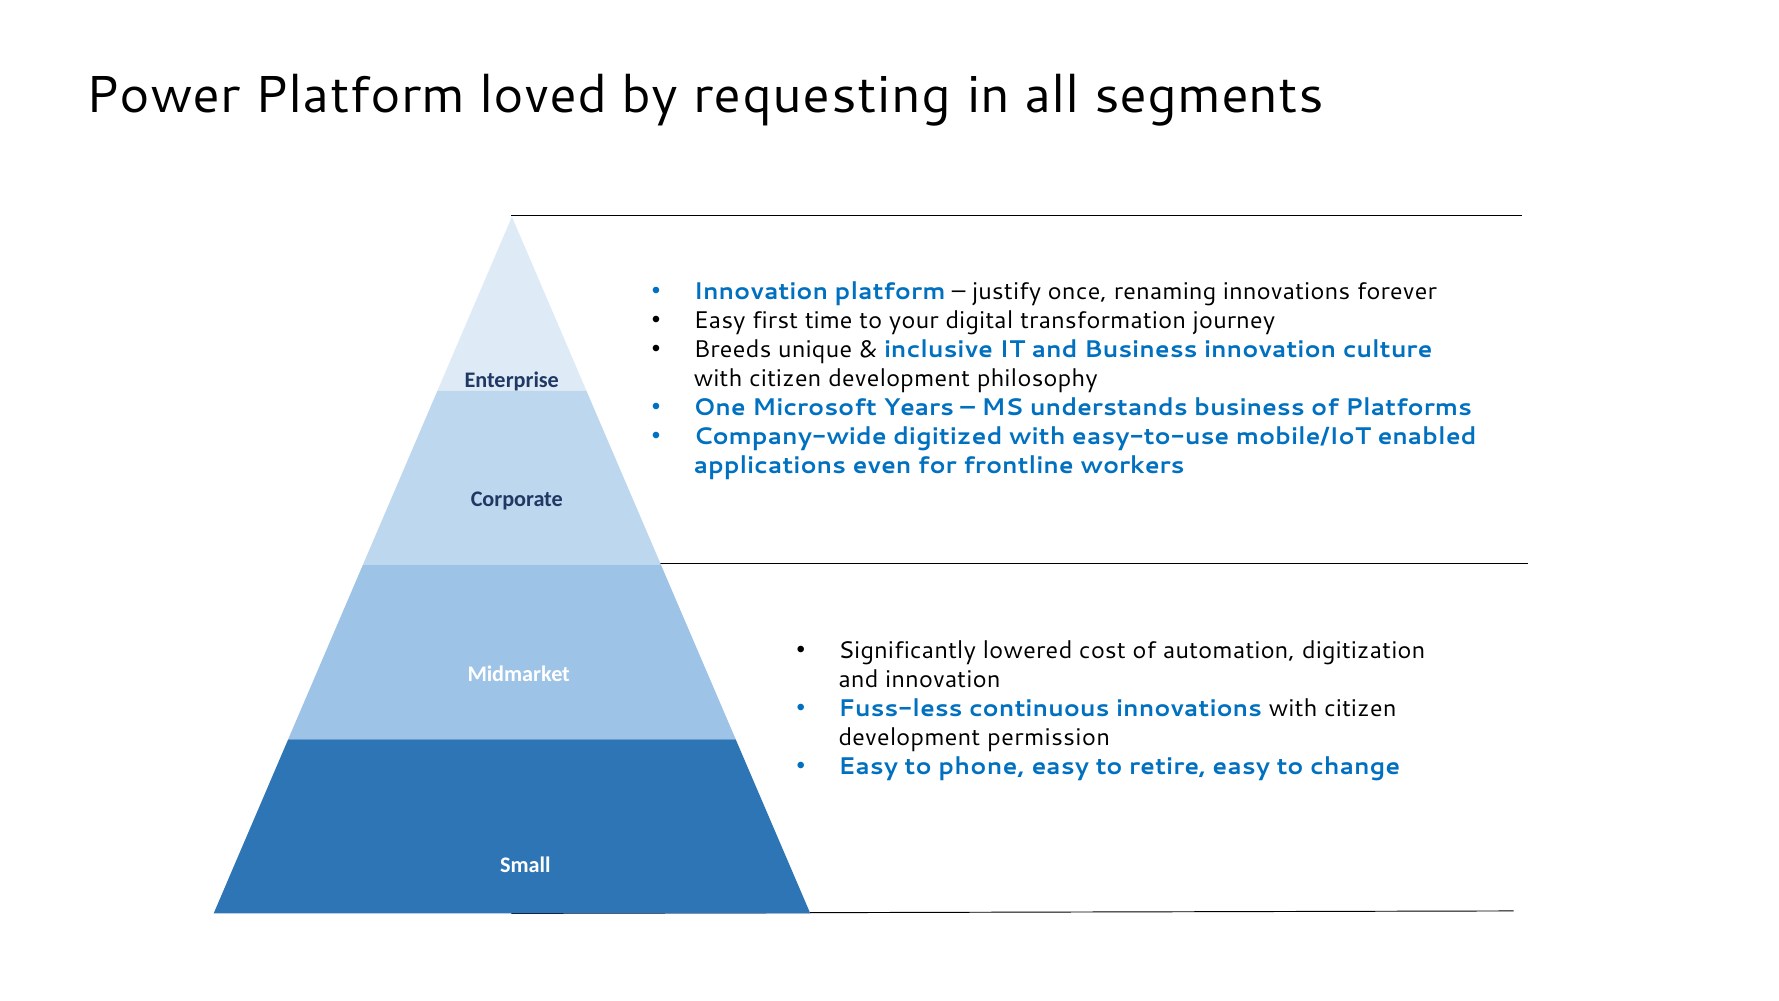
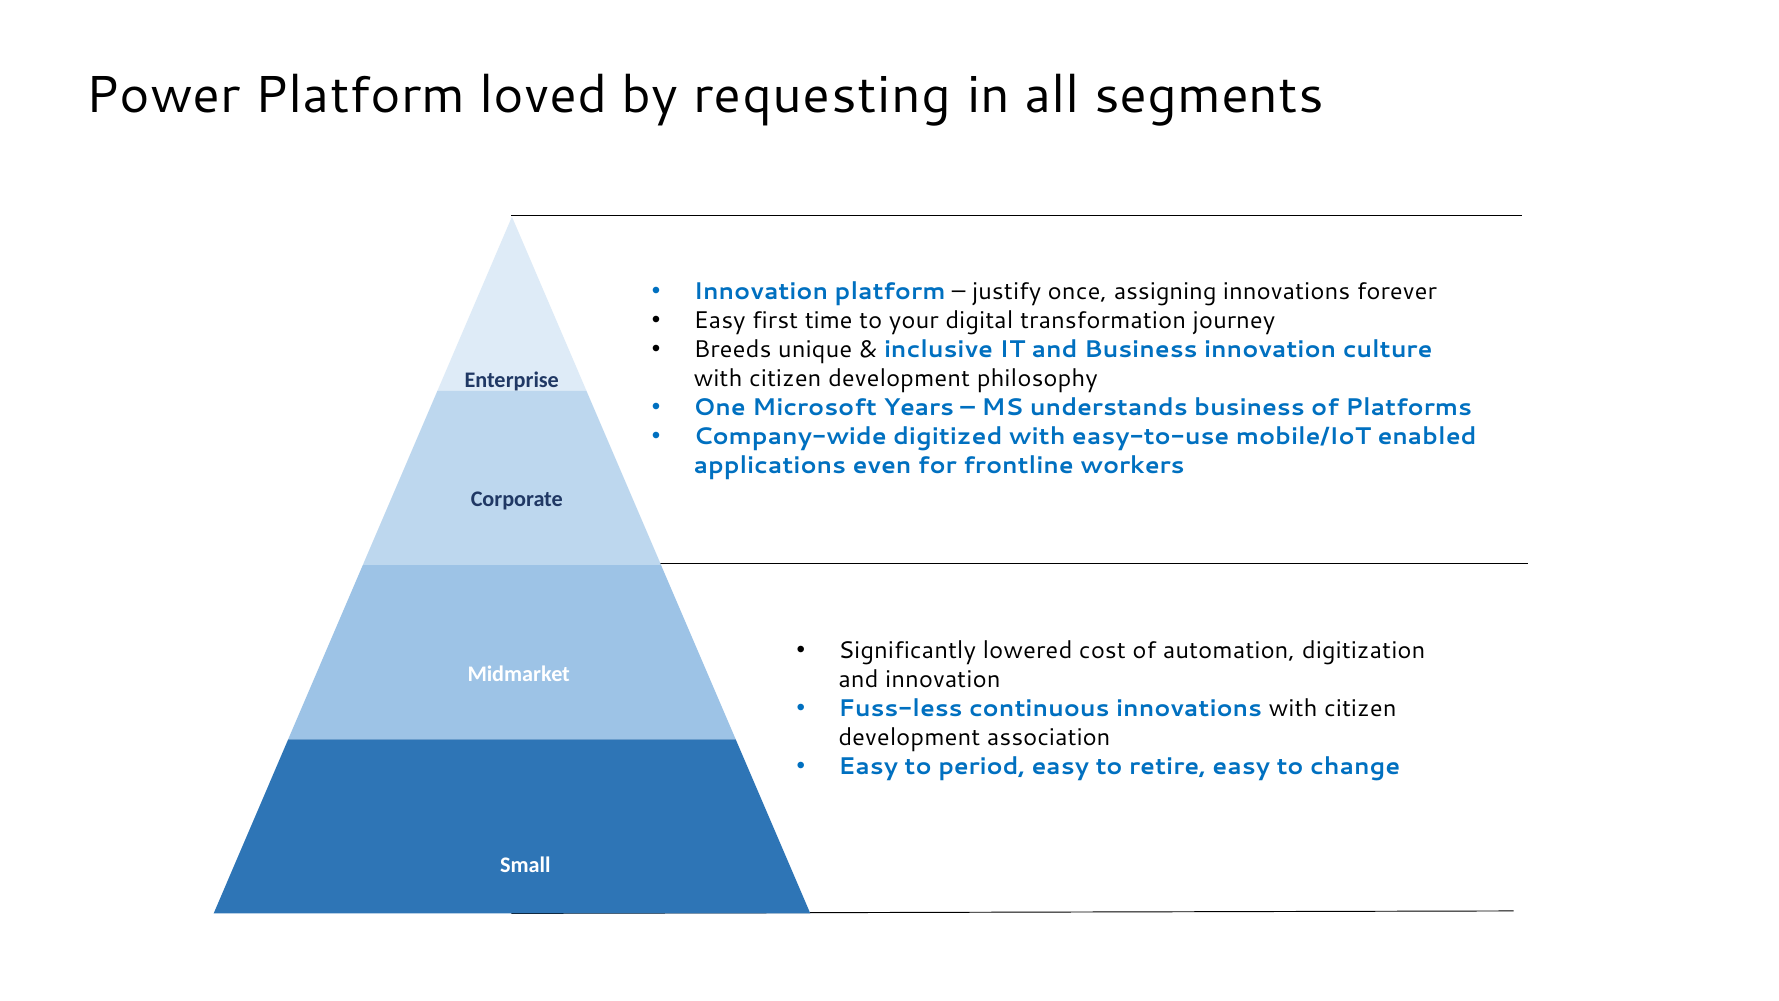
renaming: renaming -> assigning (1165, 292)
permission: permission -> association (1049, 738)
phone: phone -> period (982, 766)
